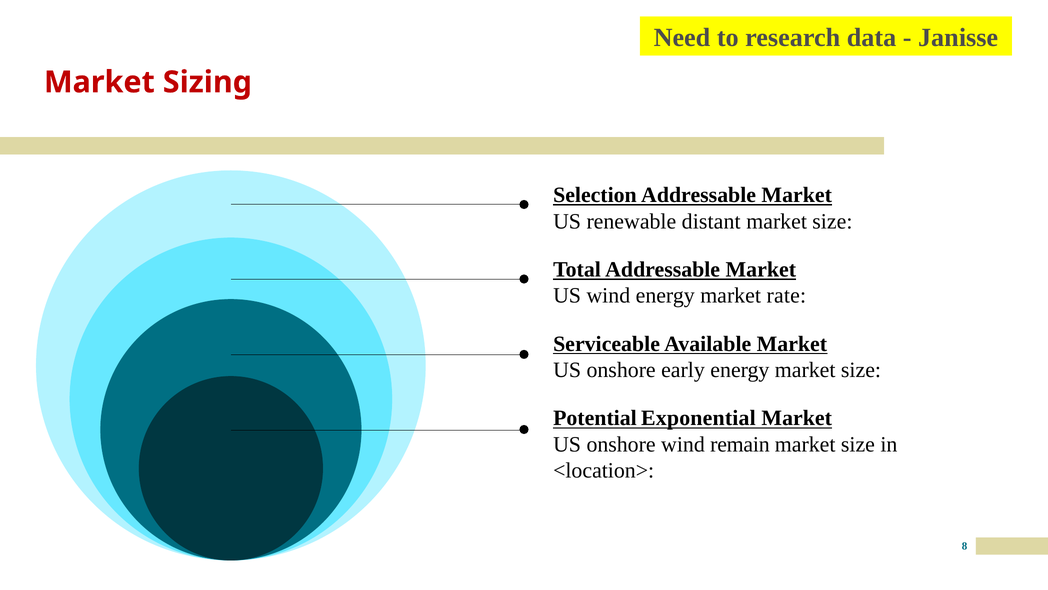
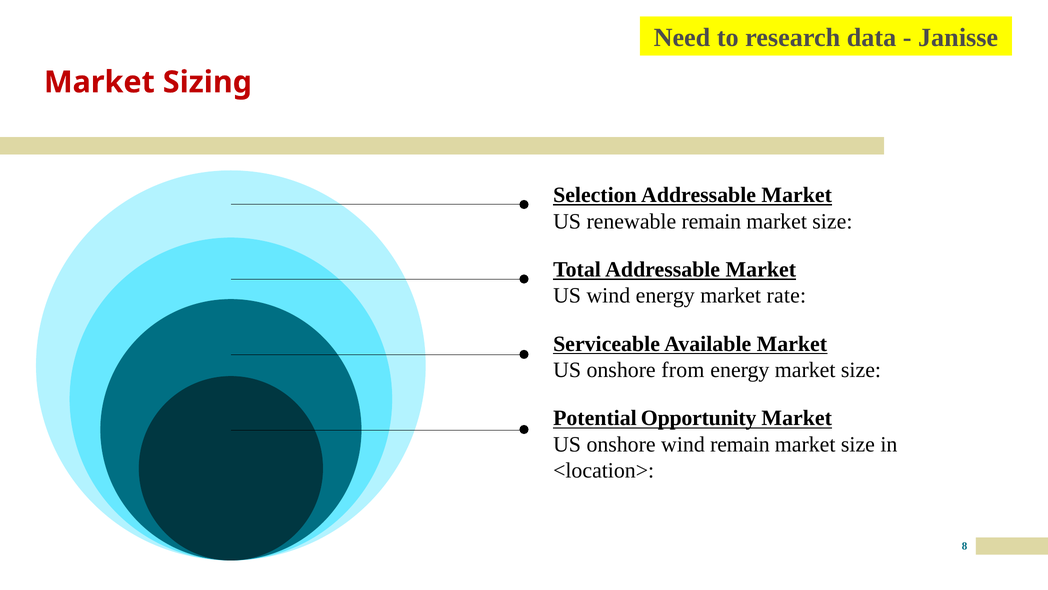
renewable distant: distant -> remain (711, 221)
early: early -> from (683, 370)
Exponential: Exponential -> Opportunity (699, 418)
